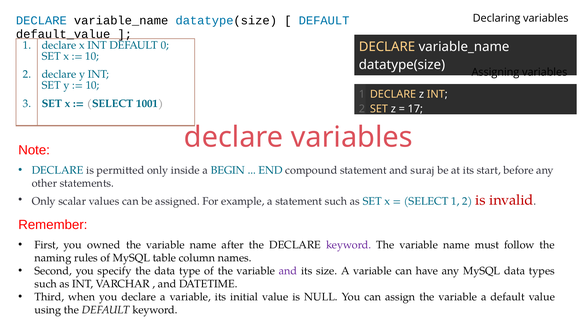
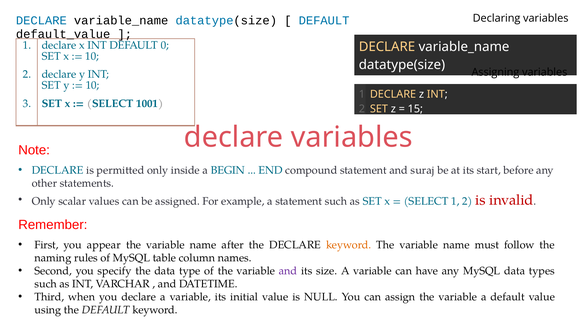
17: 17 -> 15 (415, 109)
owned: owned -> appear (104, 245)
keyword colour: purple -> orange (349, 245)
